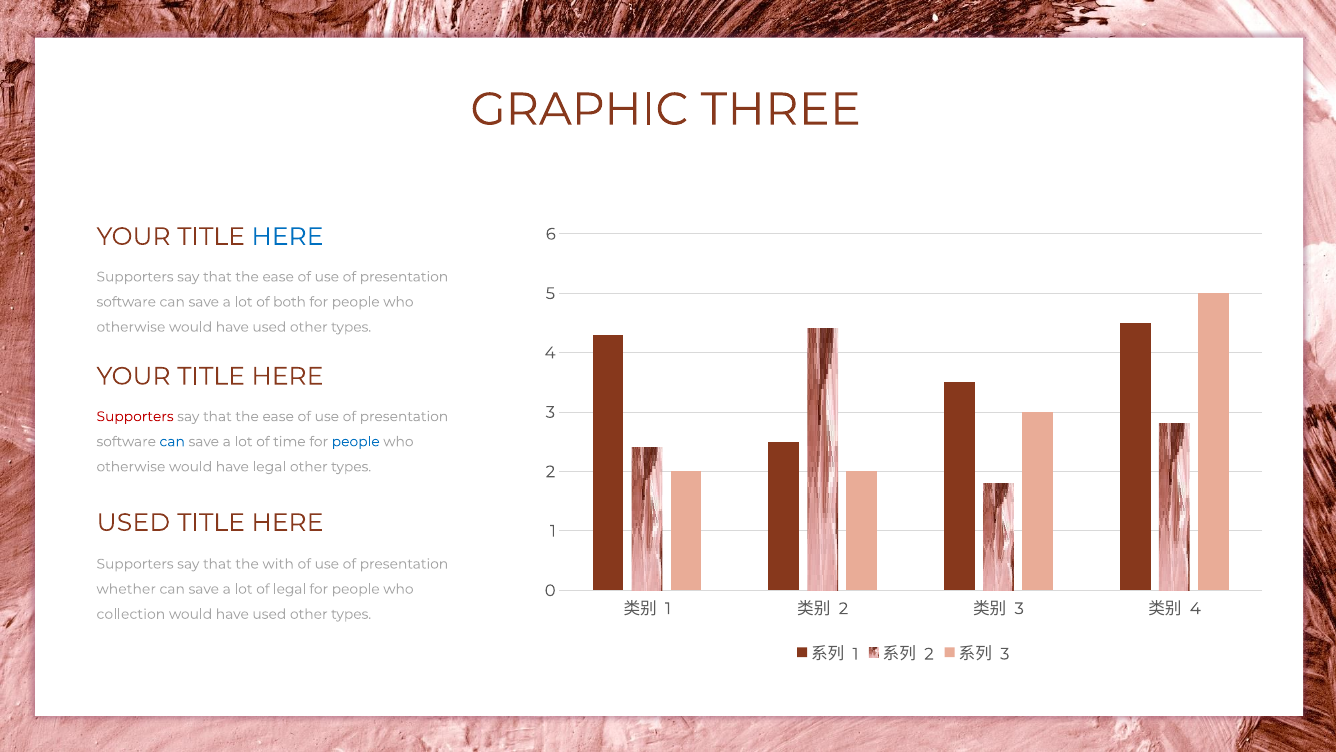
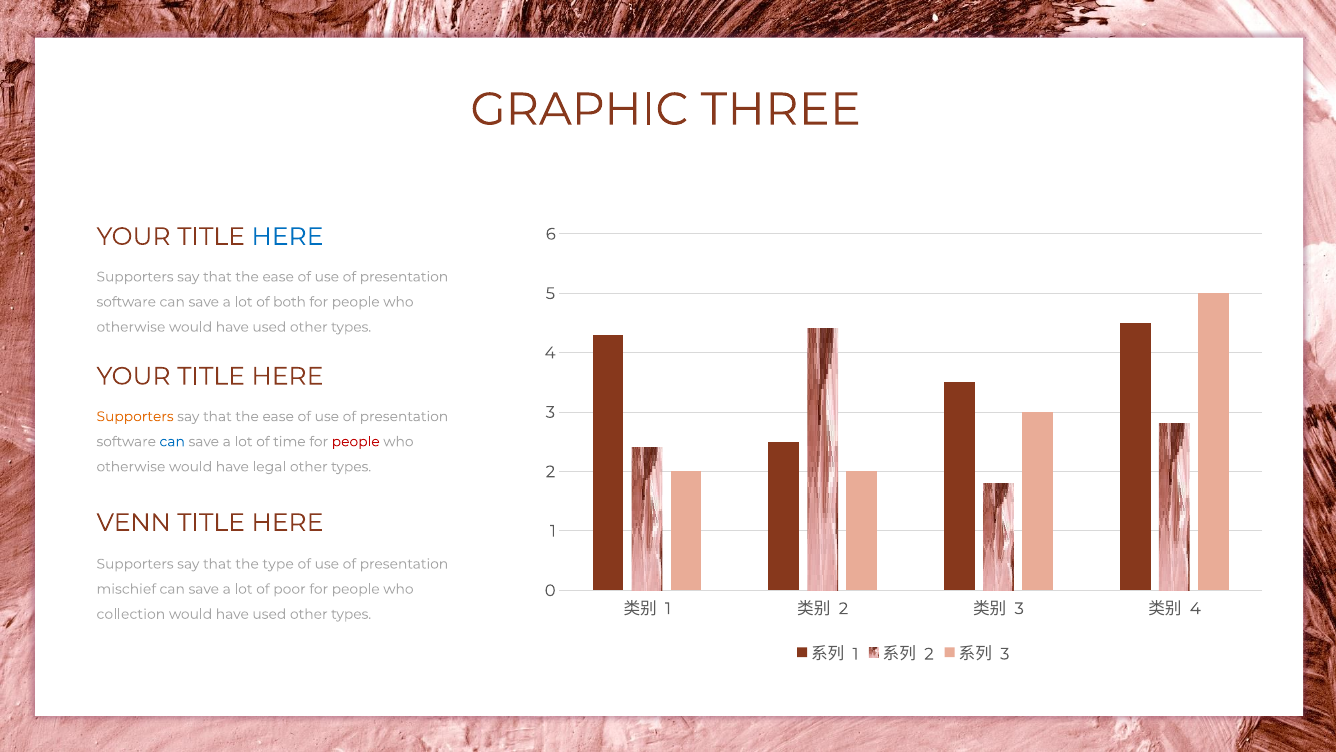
Supporters colour: red -> orange (135, 416)
people colour: blue -> red (356, 441)
USED: USED -> VENN (134, 522)
with: with -> type (278, 564)
whether: whether -> mischief (126, 589)
of legal: legal -> poor (289, 589)
